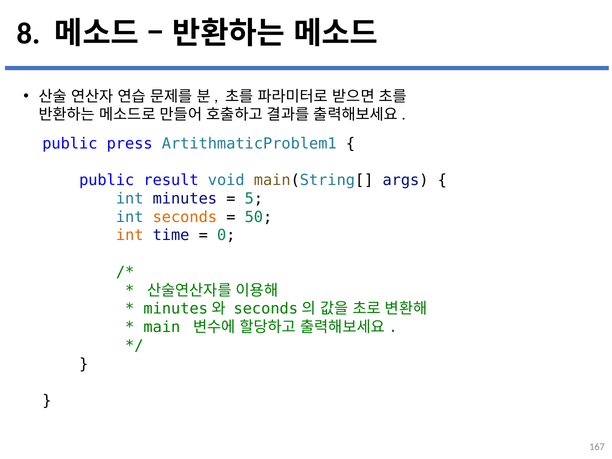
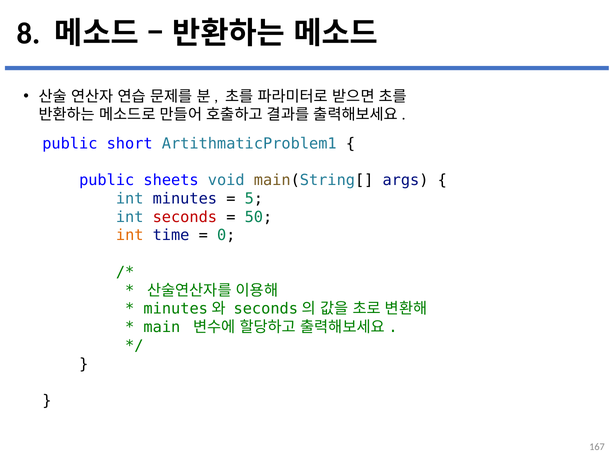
press: press -> short (130, 144)
result: result -> sheets (171, 180)
seconds colour: orange -> red (185, 217)
